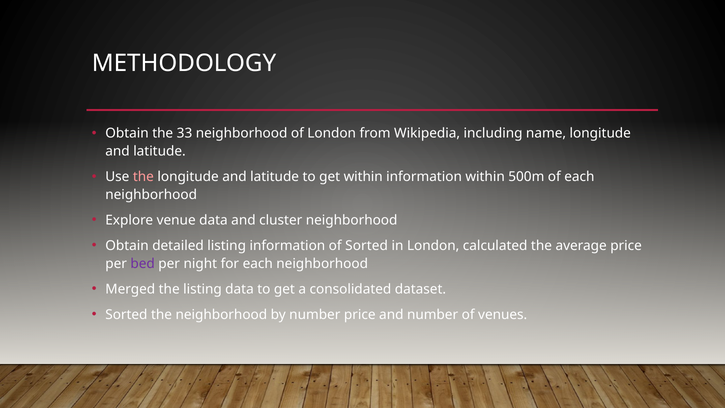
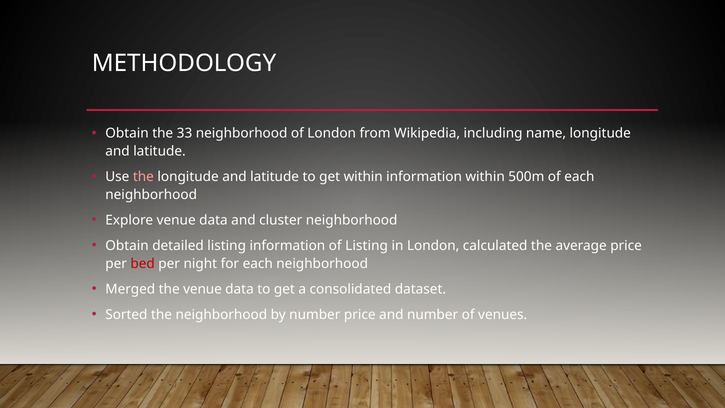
of Sorted: Sorted -> Listing (367, 246)
bed colour: purple -> red (143, 264)
the listing: listing -> venue (202, 289)
